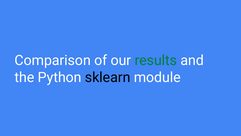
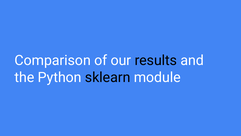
results colour: green -> black (156, 60)
